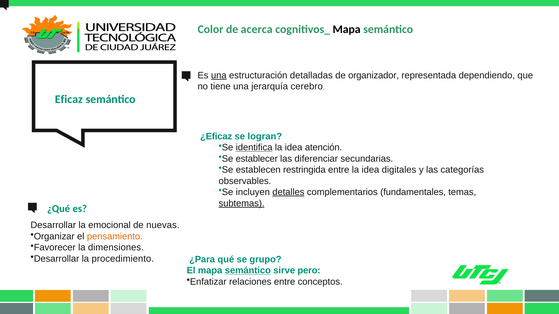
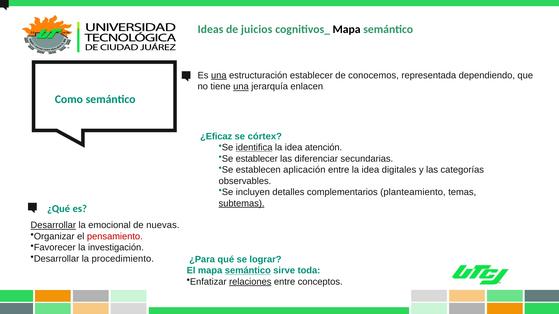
Color: Color -> Ideas (210, 30)
acerca: acerca -> juicios (257, 30)
estructuración detalladas: detalladas -> establecer (311, 76)
organizador: organizador -> conocemos (374, 76)
una underline: none -> present (241, 87)
cerebro: cerebro -> enlacen (307, 87)
Eficaz: Eficaz -> Como (69, 100)
logran: logran -> córtex (265, 137)
restringida: restringida -> aplicación (304, 170)
detalles underline: present -> none (288, 192)
fundamentales: fundamentales -> planteamiento (413, 192)
Desarrollar underline: none -> present (53, 226)
pensamiento colour: orange -> red (115, 237)
dimensiones: dimensiones -> investigación (116, 248)
grupo: grupo -> lograr (265, 260)
pero: pero -> toda (309, 271)
relaciones underline: none -> present (250, 282)
